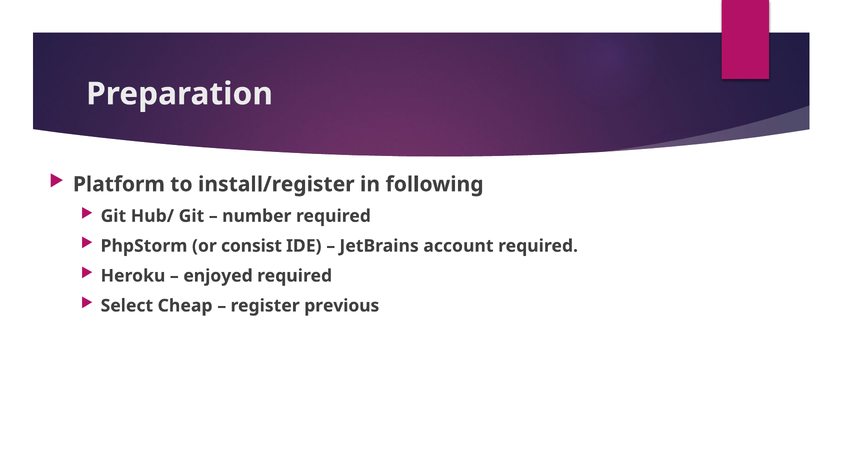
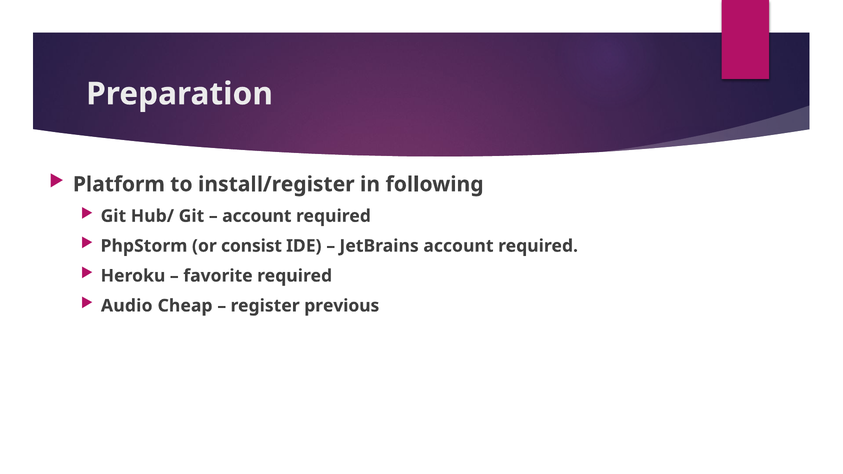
number: number -> account (257, 216)
enjoyed: enjoyed -> favorite (218, 276)
Select: Select -> Audio (127, 306)
